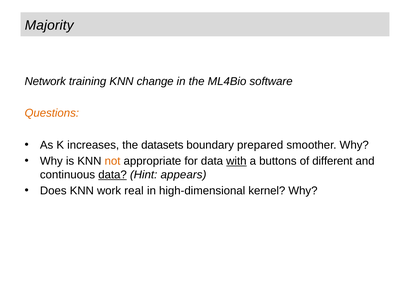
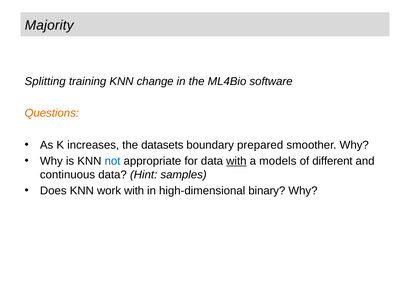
Network: Network -> Splitting (45, 81)
not colour: orange -> blue (113, 161)
buttons: buttons -> models (278, 161)
data underline: present -> none (113, 175)
appears: appears -> samples (184, 175)
work real: real -> with (134, 191)
kernel: kernel -> binary (267, 191)
